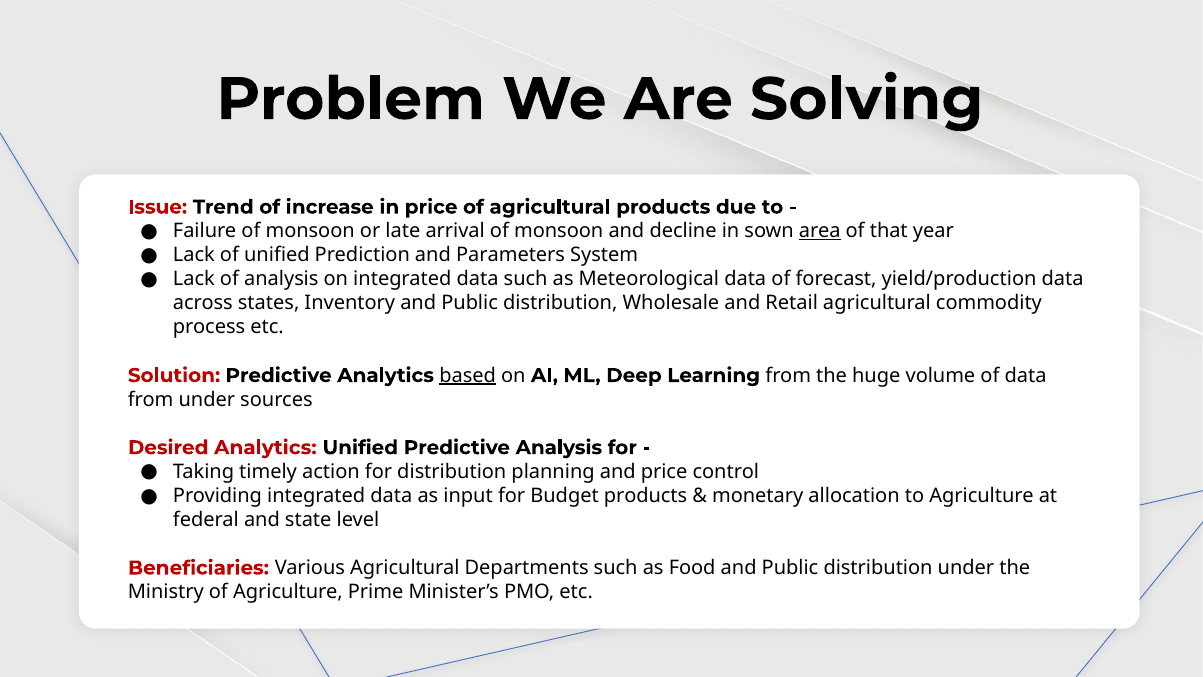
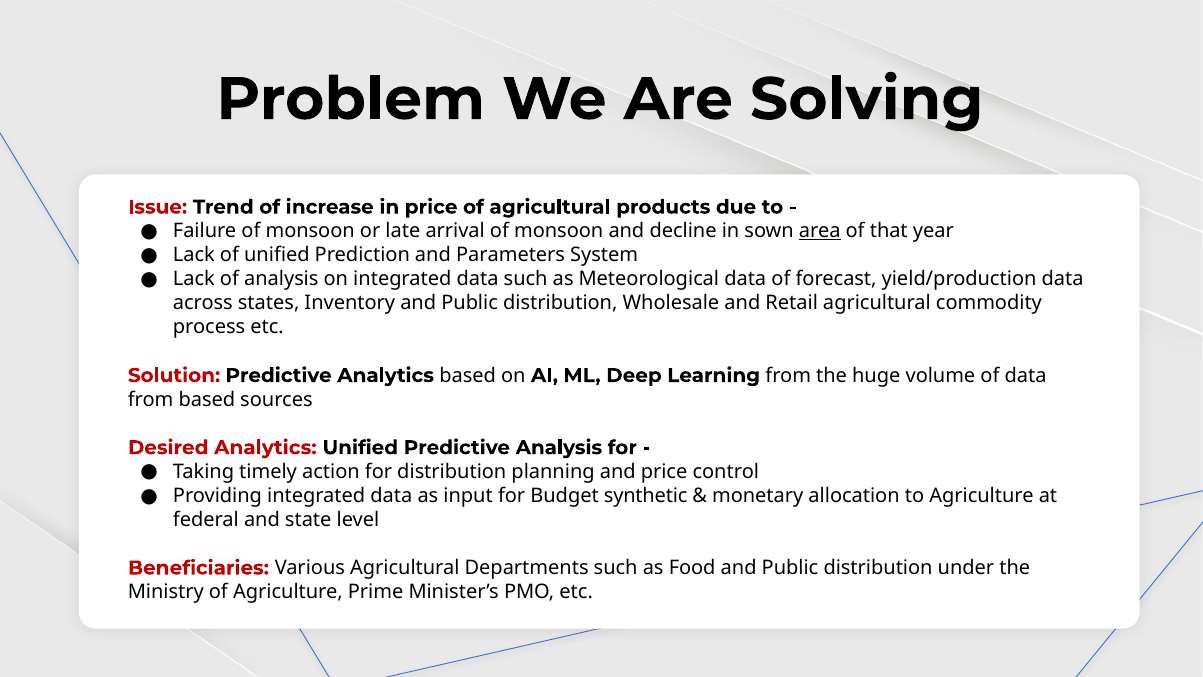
based underline: present -> none (468, 375)
from under: under -> based (207, 399)
Budget products: products -> synthetic (646, 496)
